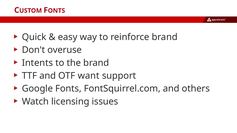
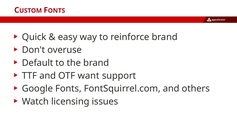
Intents: Intents -> Default (38, 63)
